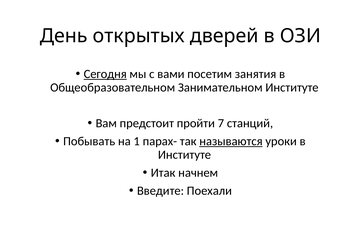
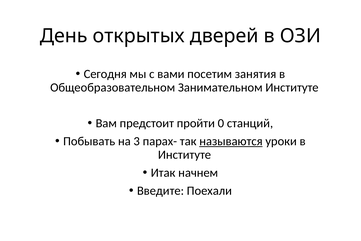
Сегодня underline: present -> none (105, 74)
7: 7 -> 0 (221, 123)
1: 1 -> 3 (137, 141)
